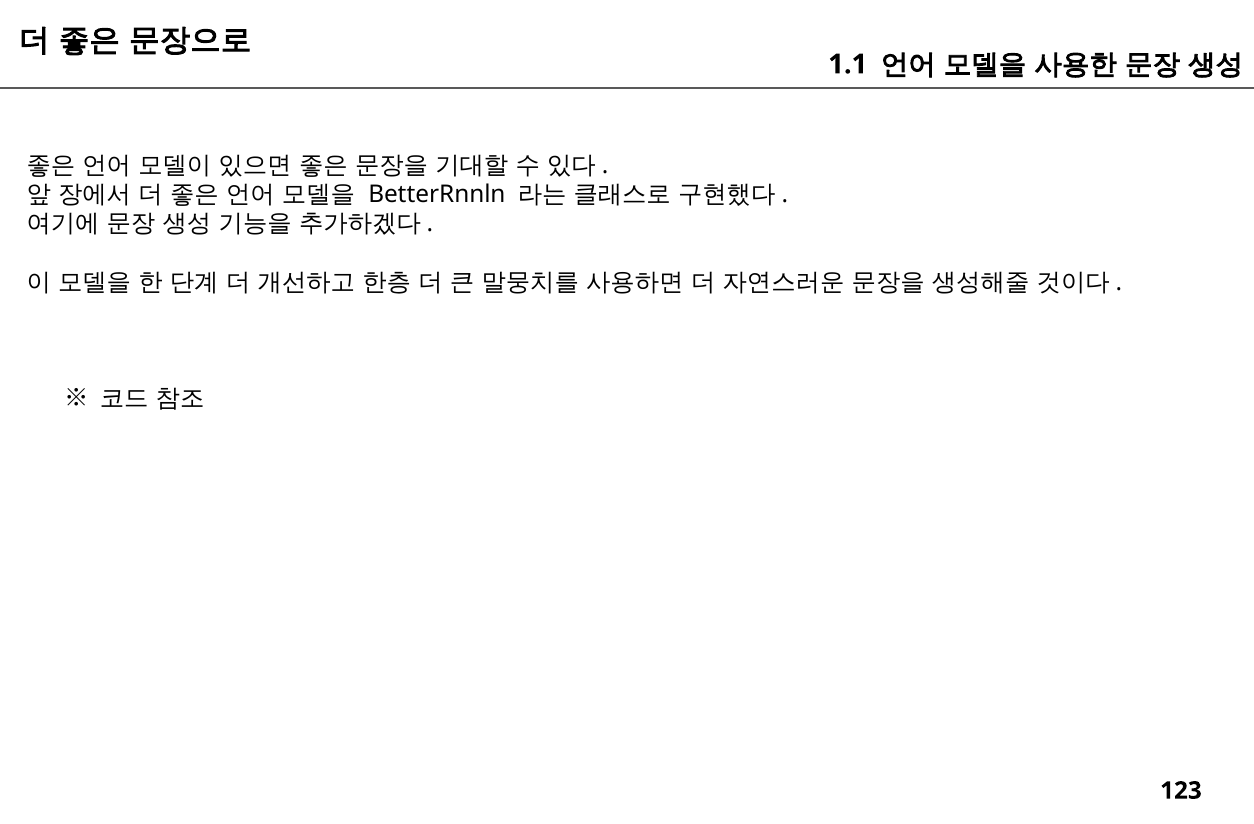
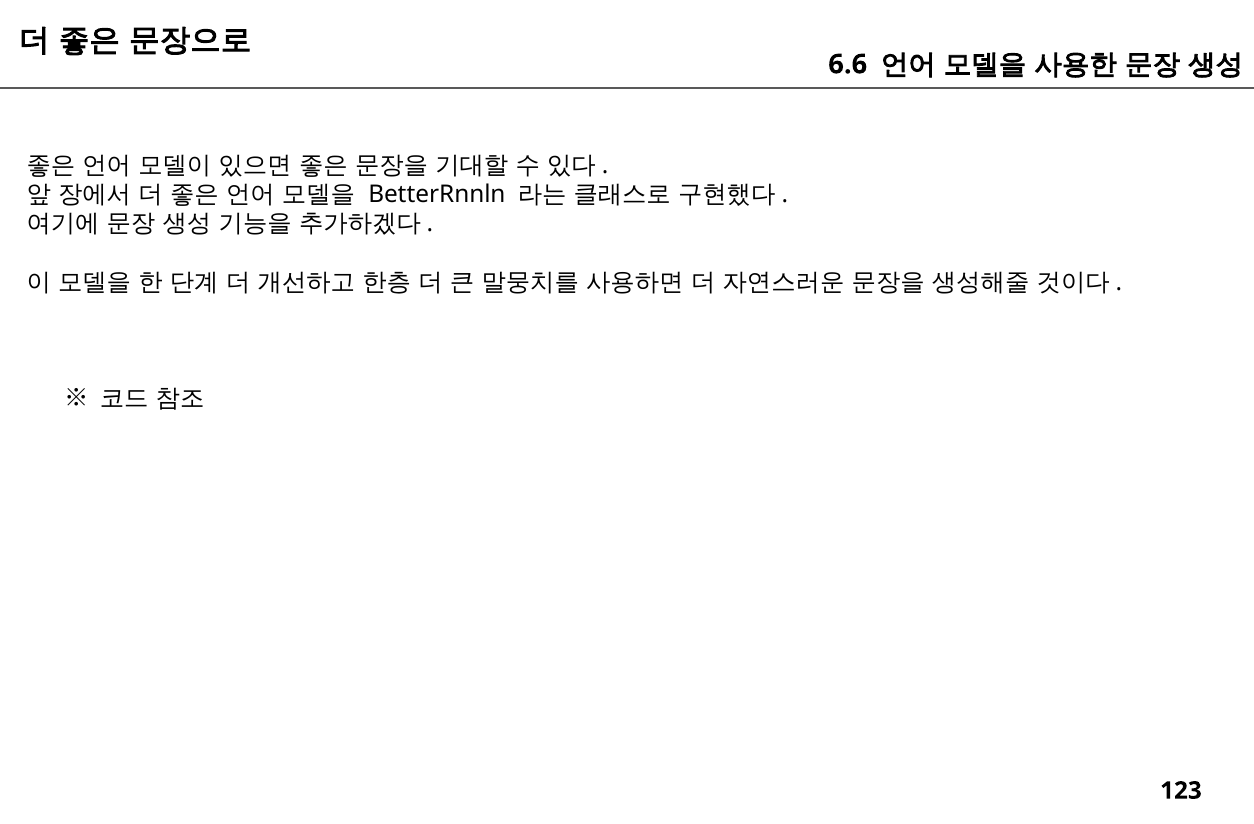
1.1: 1.1 -> 6.6 (848, 64)
